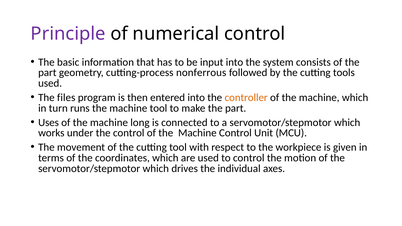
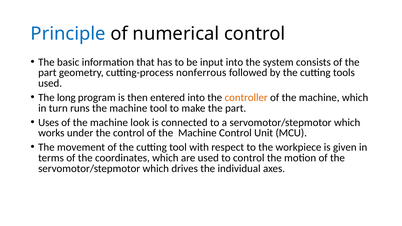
Principle colour: purple -> blue (68, 34)
files: files -> long (66, 98)
long: long -> look (140, 123)
